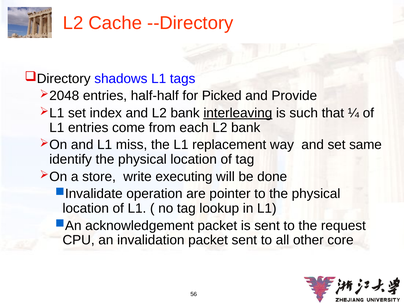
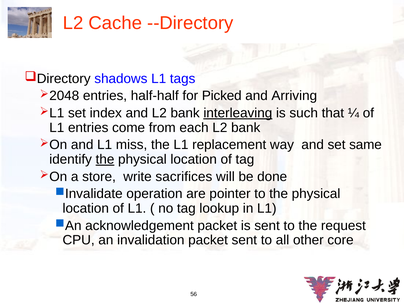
Provide: Provide -> Arriving (294, 96)
the underline: none -> present (105, 159)
executing: executing -> sacrifices (184, 177)
